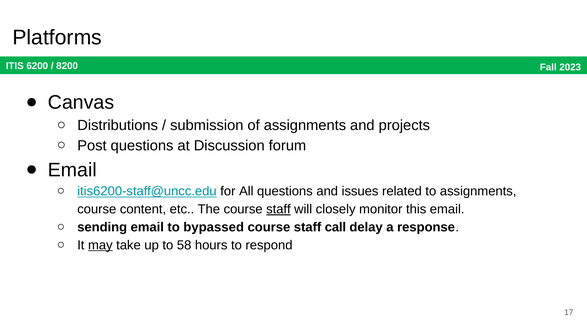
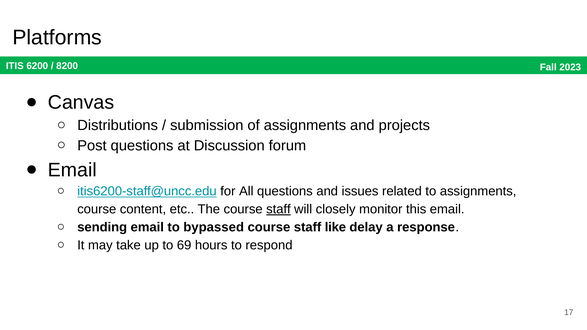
call: call -> like (335, 227)
may underline: present -> none (100, 245)
58: 58 -> 69 (184, 245)
